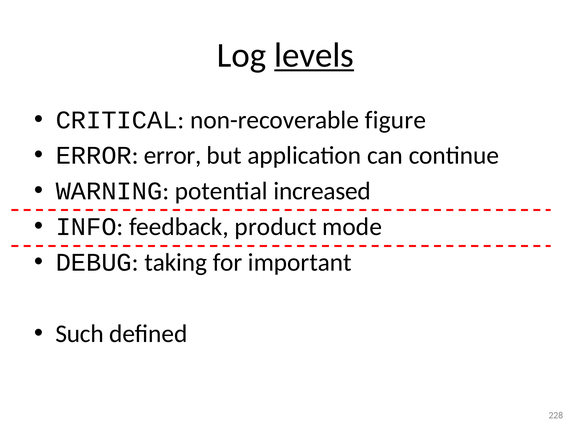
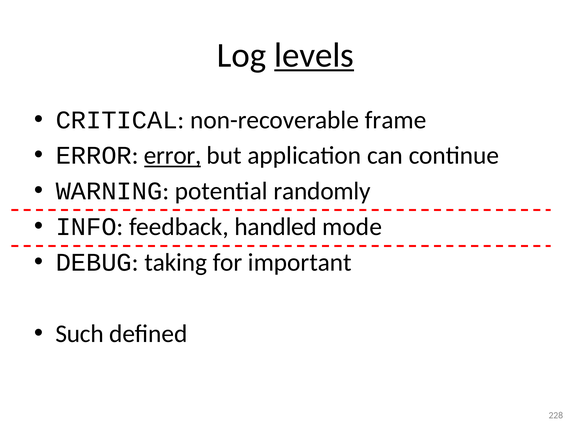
figure: figure -> frame (396, 120)
error underline: none -> present (173, 155)
increased: increased -> randomly (322, 191)
product: product -> handled (276, 226)
